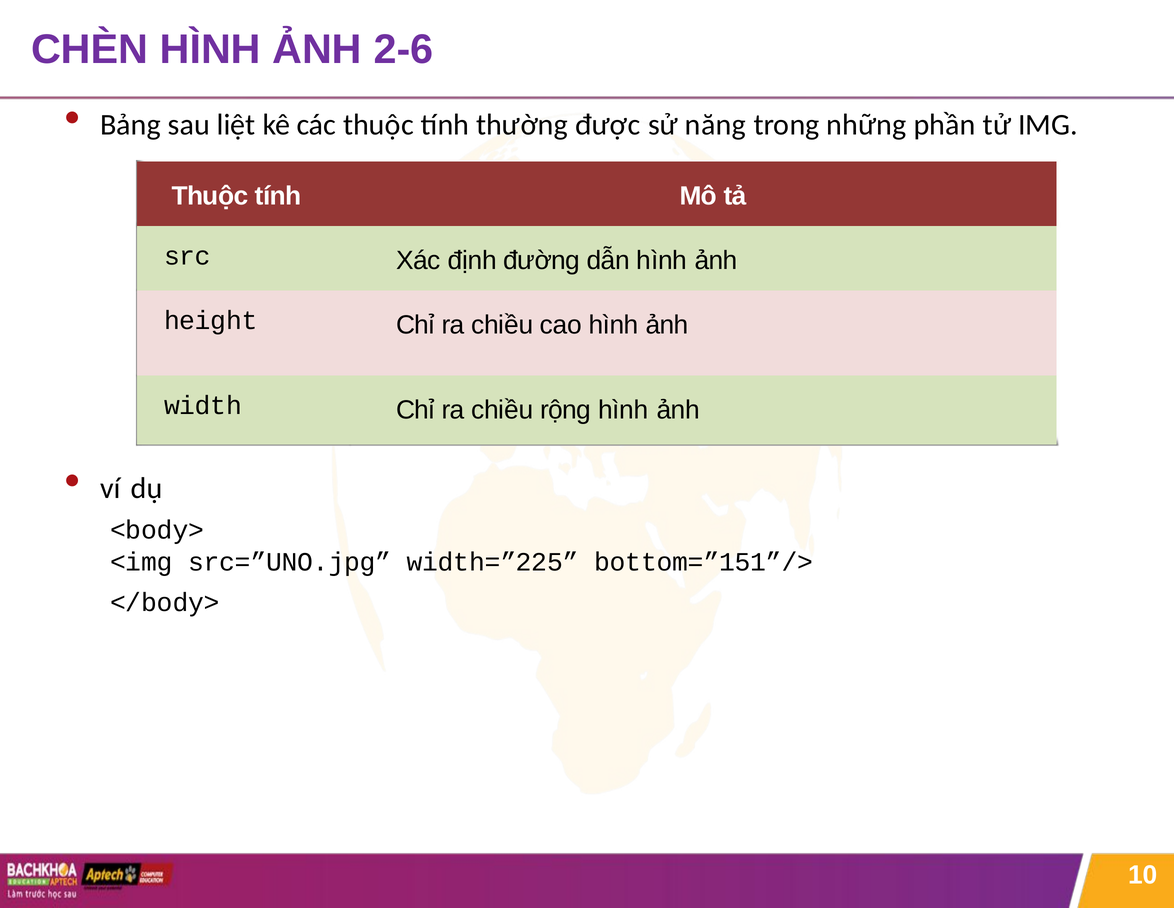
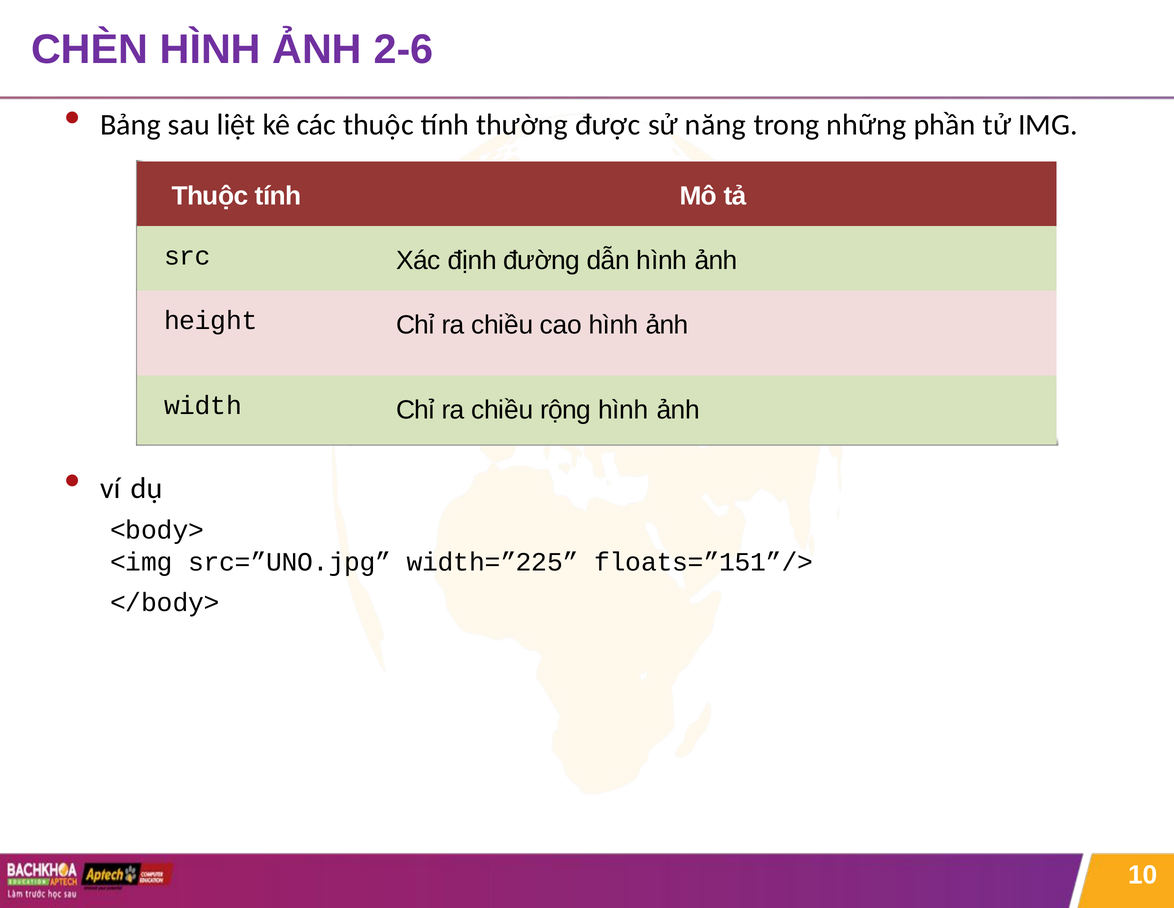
bottom=”151”/>: bottom=”151”/> -> floats=”151”/> (704, 562)
